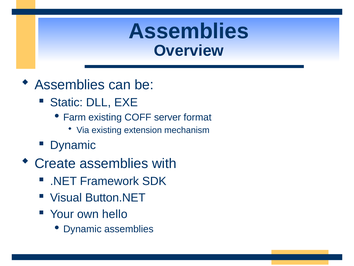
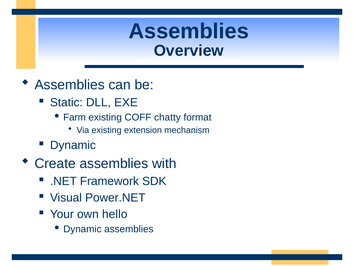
server: server -> chatty (167, 117)
Button.NET: Button.NET -> Power.NET (115, 197)
